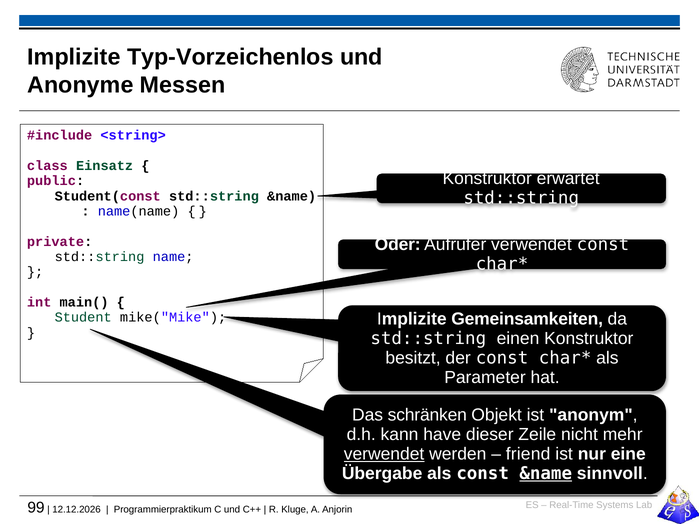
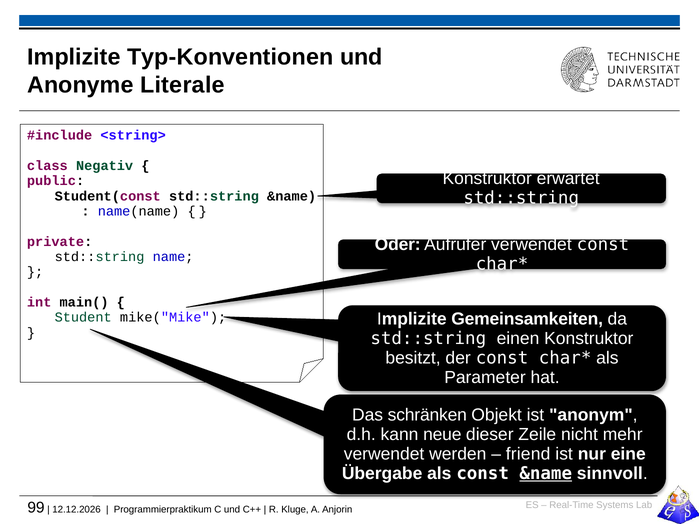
Typ-Vorzeichenlos: Typ-Vorzeichenlos -> Typ-Konventionen (230, 57)
Messen: Messen -> Literale (183, 85)
Einsatz: Einsatz -> Negativ (105, 166)
have: have -> neue (442, 435)
verwendet underline: present -> none (384, 454)
